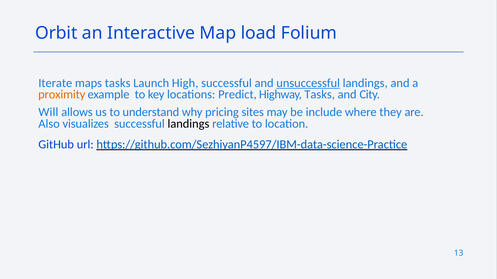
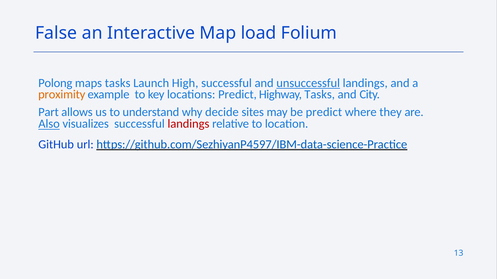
Orbit: Orbit -> False (56, 33)
Iterate: Iterate -> Polong (55, 83)
Will: Will -> Part (49, 112)
pricing: pricing -> decide (222, 112)
be include: include -> predict (324, 112)
Also underline: none -> present (49, 124)
landings colour: black -> red (188, 124)
